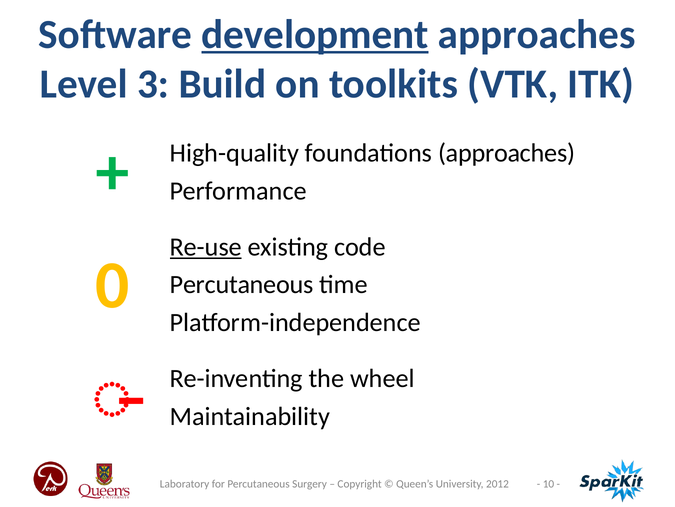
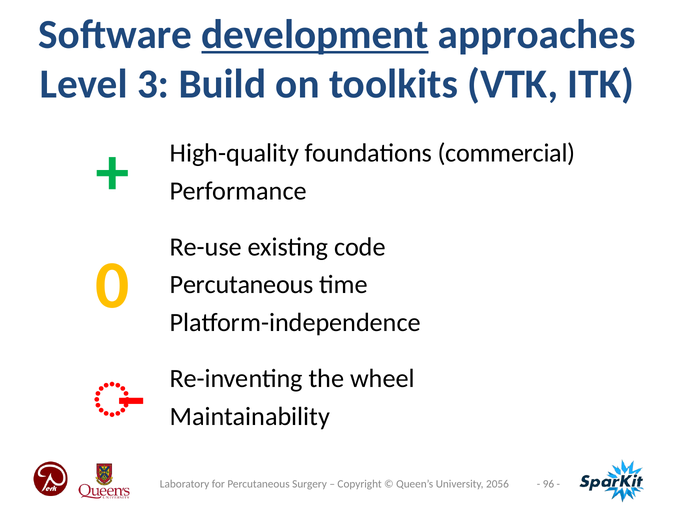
foundations approaches: approaches -> commercial (507, 153)
Re-use underline: present -> none (206, 247)
10: 10 -> 96 (548, 483)
2012: 2012 -> 2056 (497, 483)
